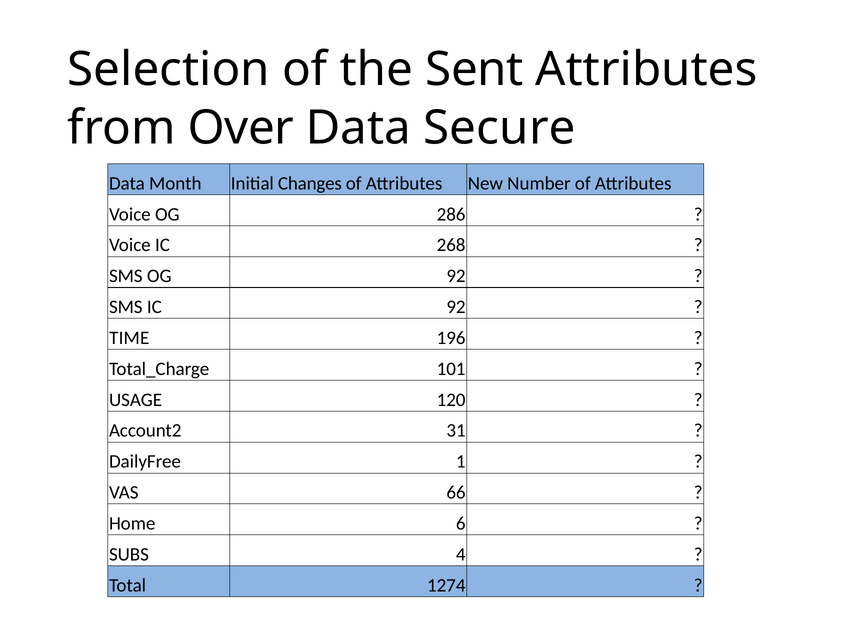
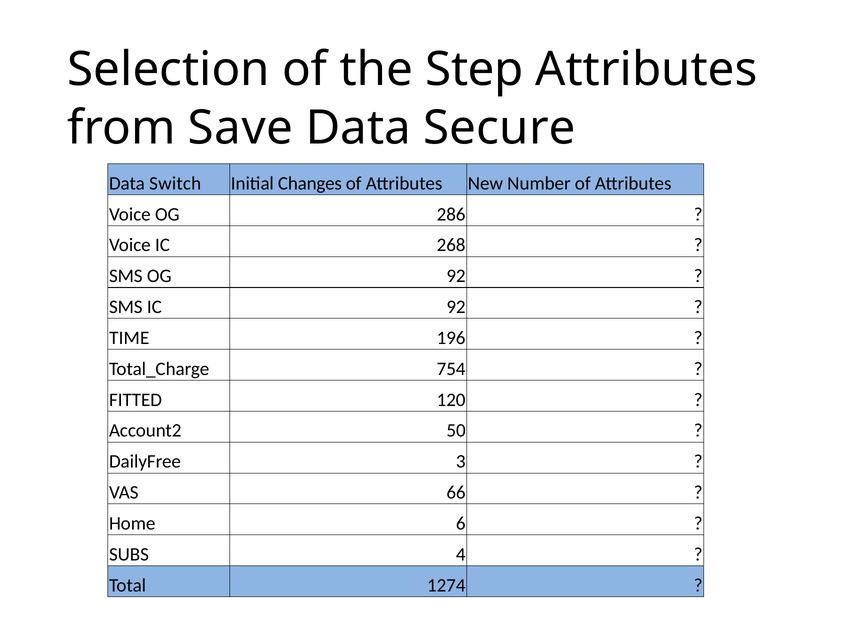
Sent: Sent -> Step (474, 69)
Over: Over -> Save (240, 128)
Month: Month -> Switch (175, 183)
101: 101 -> 754 (451, 369)
USAGE: USAGE -> FITTED (136, 400)
31: 31 -> 50 (456, 431)
1: 1 -> 3 (461, 461)
